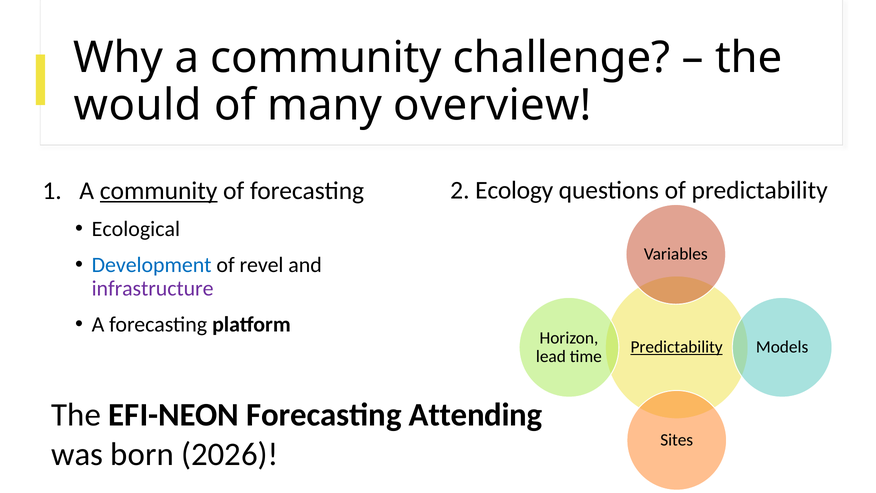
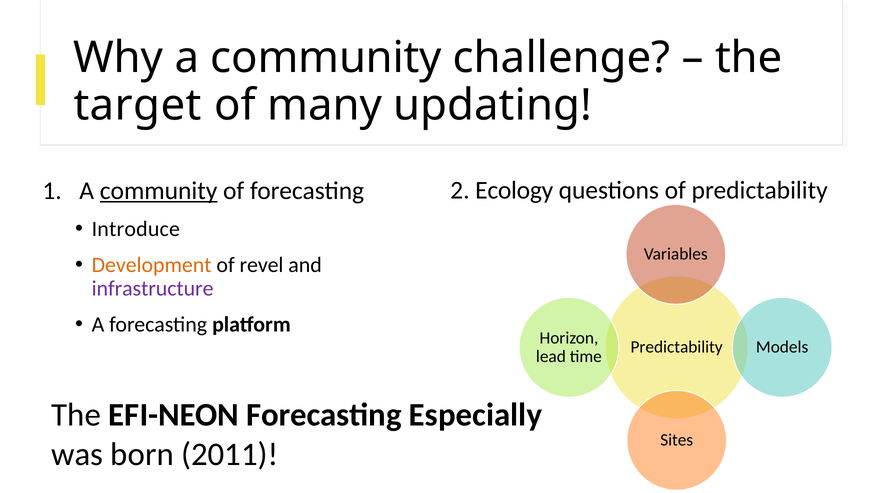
would: would -> target (138, 105)
overview: overview -> updating (493, 105)
Ecological: Ecological -> Introduce (136, 229)
Development colour: blue -> orange (152, 265)
Predictability underline: present -> none (677, 347)
Attending: Attending -> Especially (476, 415)
2026: 2026 -> 2011 (230, 454)
